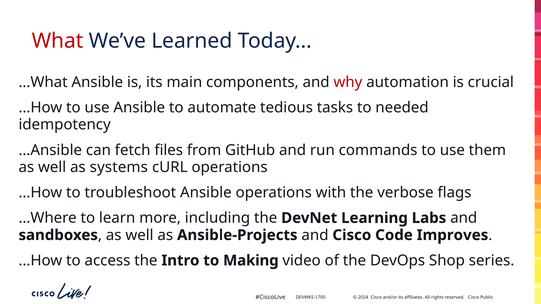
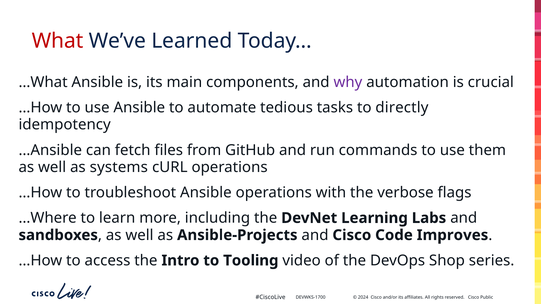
why colour: red -> purple (348, 82)
needed: needed -> directly (402, 108)
Making: Making -> Tooling (251, 261)
